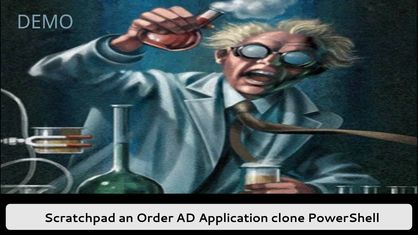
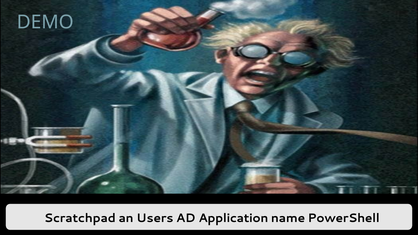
Order: Order -> Users (155, 218)
clone: clone -> name (288, 218)
